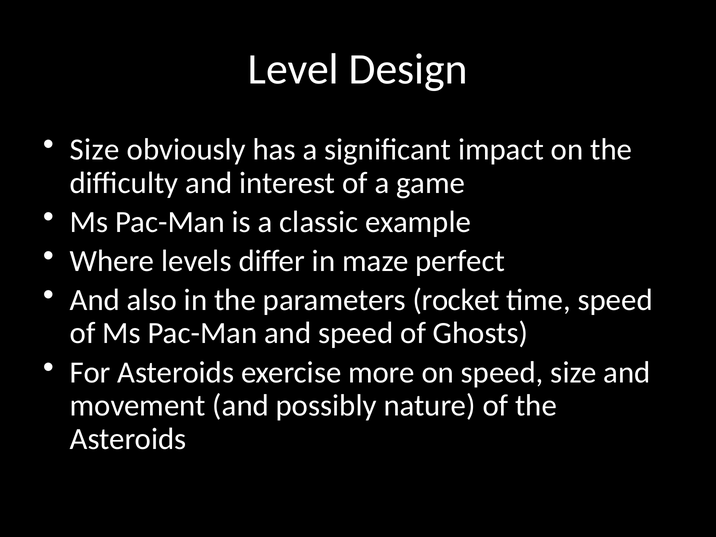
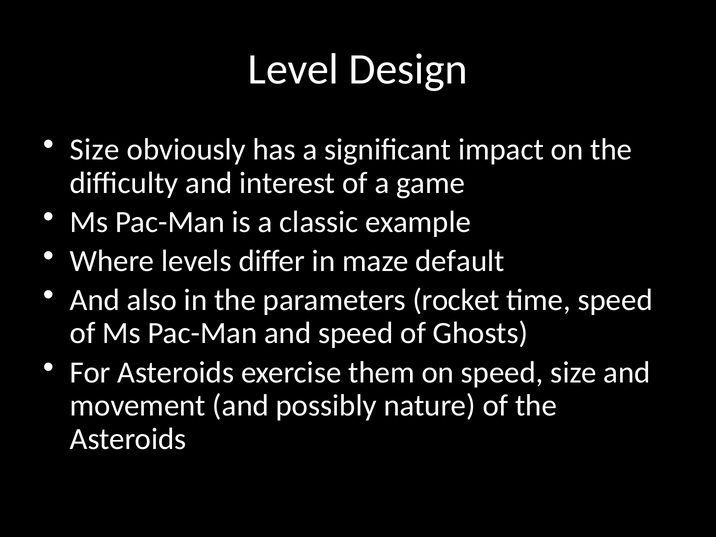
perfect: perfect -> default (460, 261)
more: more -> them (382, 372)
